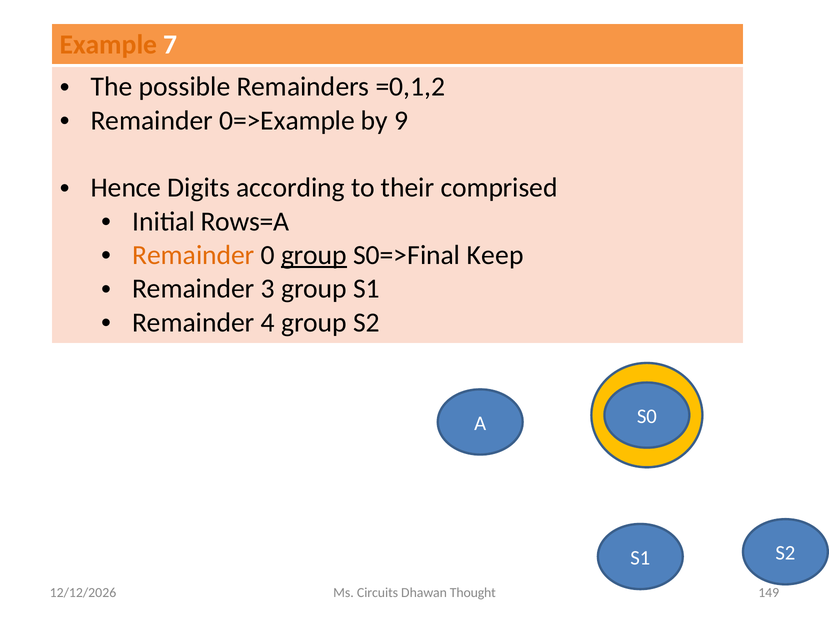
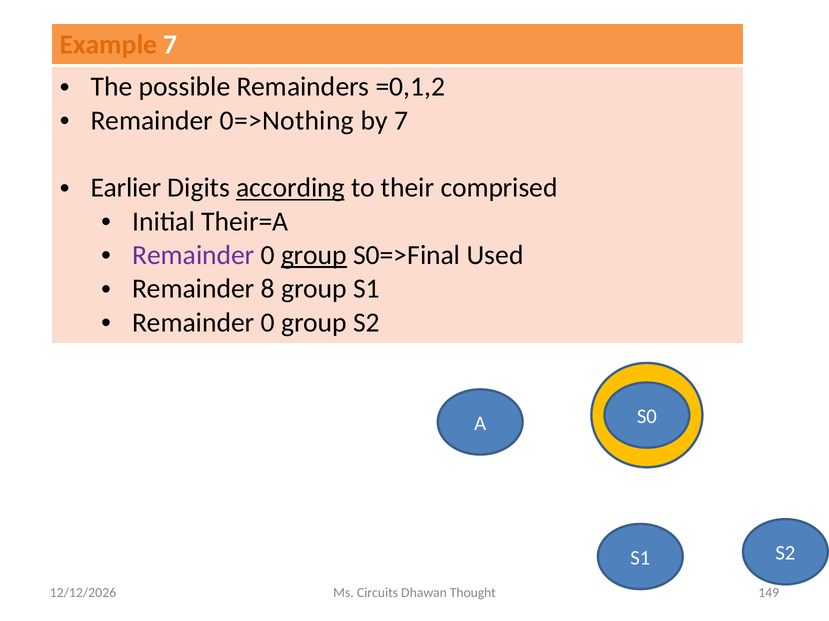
0=>Example: 0=>Example -> 0=>Nothing (287, 121)
by 9: 9 -> 7 (401, 121)
Hence: Hence -> Earlier (126, 188)
according underline: none -> present (290, 188)
Rows=A: Rows=A -> Their=A (245, 222)
Remainder colour: orange -> purple (193, 256)
Keep: Keep -> Used (495, 256)
3: 3 -> 8 (268, 289)
4: 4 -> 0 (268, 323)
